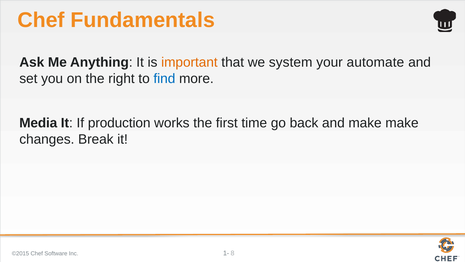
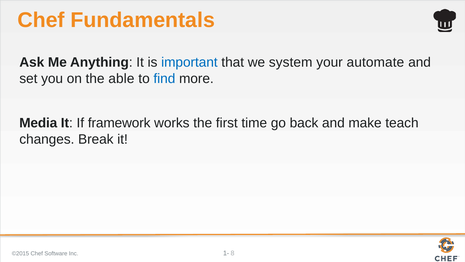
important colour: orange -> blue (189, 62)
right: right -> able (121, 78)
production: production -> framework (119, 123)
make make: make -> teach (402, 123)
